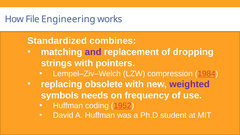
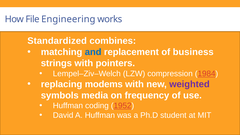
and colour: purple -> blue (93, 52)
dropping: dropping -> business (193, 52)
obsolete: obsolete -> modems (104, 84)
needs: needs -> media (95, 95)
